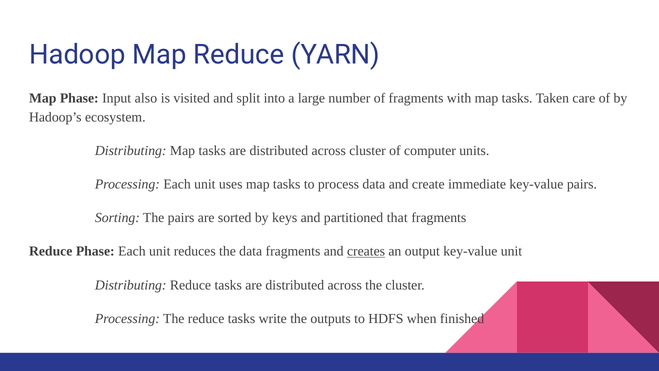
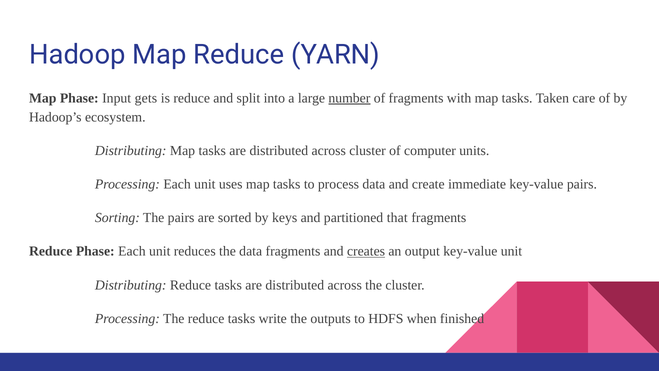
also: also -> gets (146, 98)
is visited: visited -> reduce (192, 98)
number underline: none -> present (349, 98)
